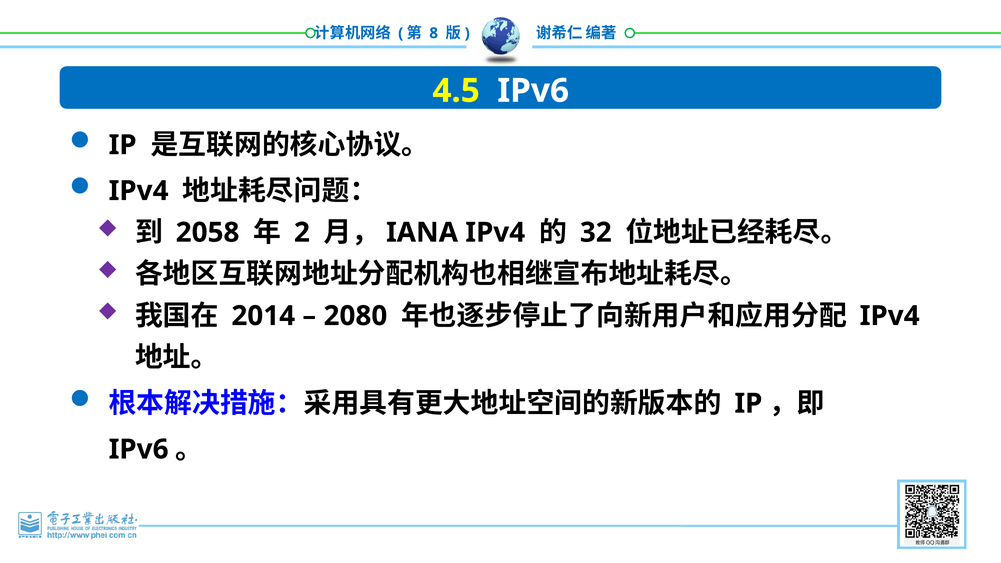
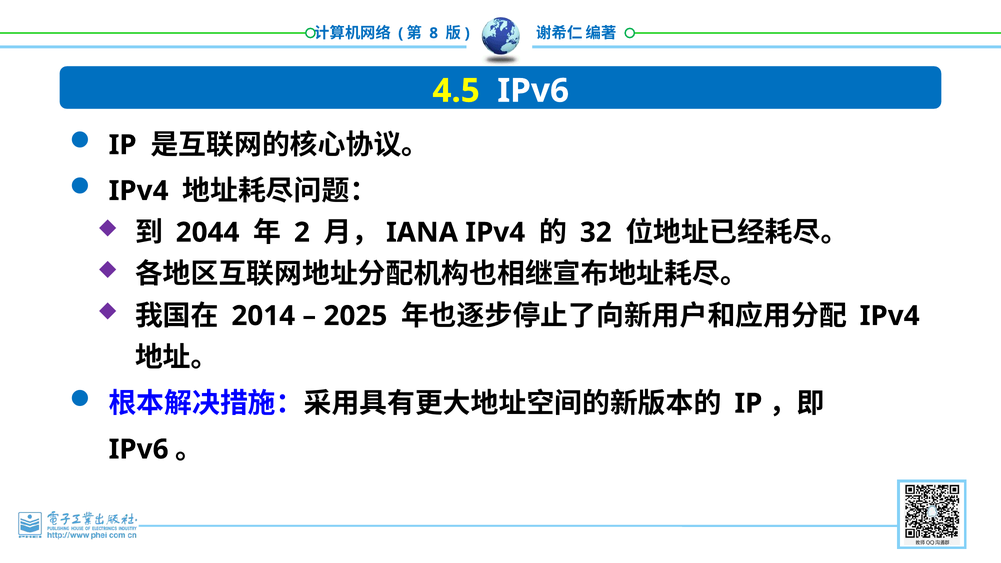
2058: 2058 -> 2044 (208, 233)
2080: 2080 -> 2025 (355, 316)
